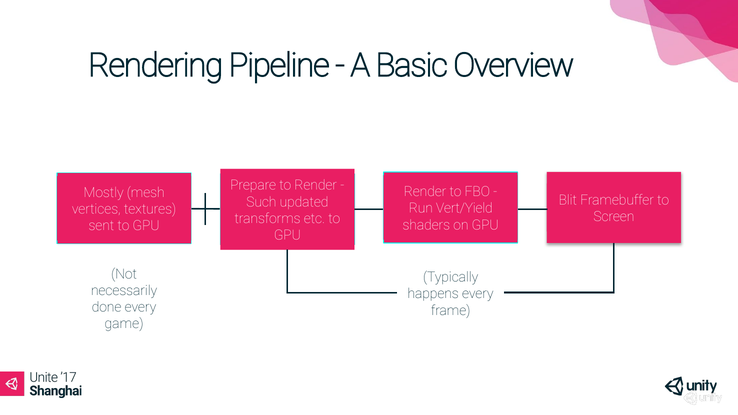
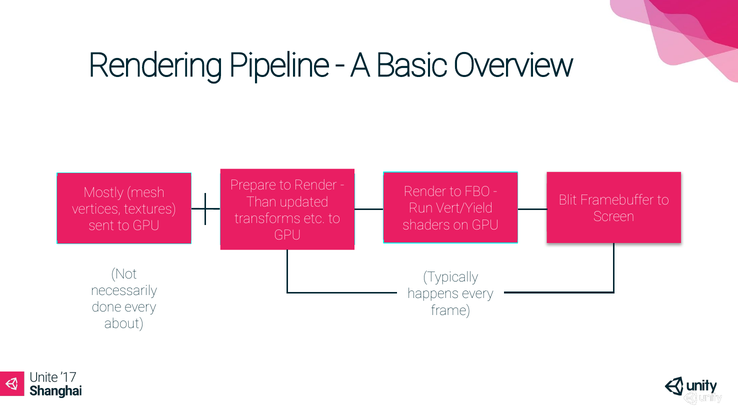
Such: Such -> Than (261, 202)
game: game -> about (124, 324)
